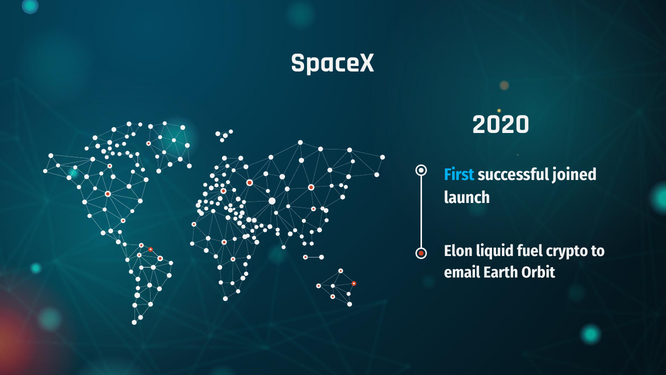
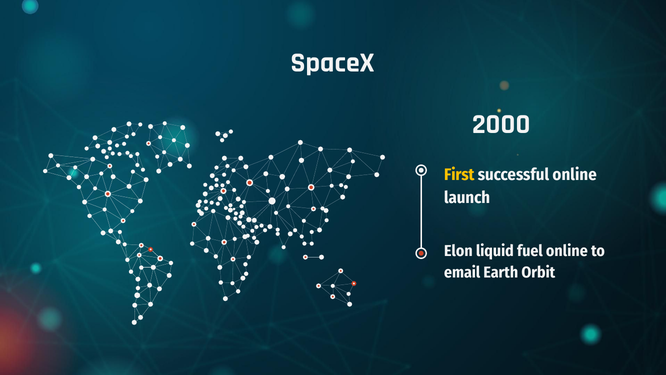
2020: 2020 -> 2000 (501, 124)
First colour: light blue -> yellow (459, 175)
successful joined: joined -> online (575, 175)
fuel crypto: crypto -> online (567, 251)
